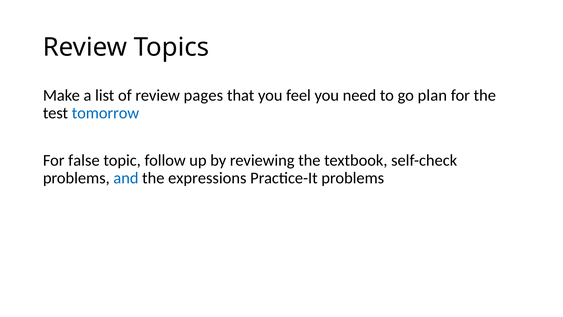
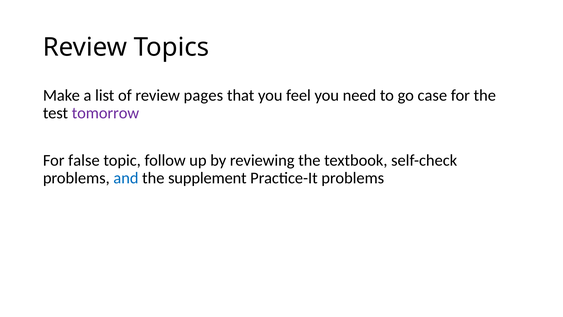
plan: plan -> case (432, 95)
tomorrow colour: blue -> purple (105, 113)
expressions: expressions -> supplement (207, 178)
